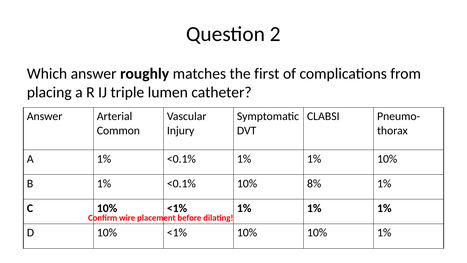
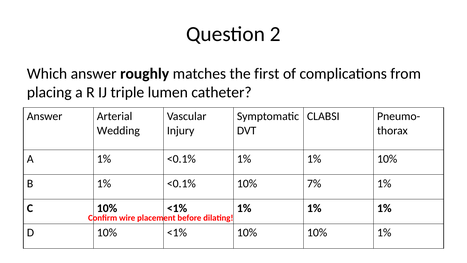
Common: Common -> Wedding (118, 131)
8%: 8% -> 7% (314, 183)
